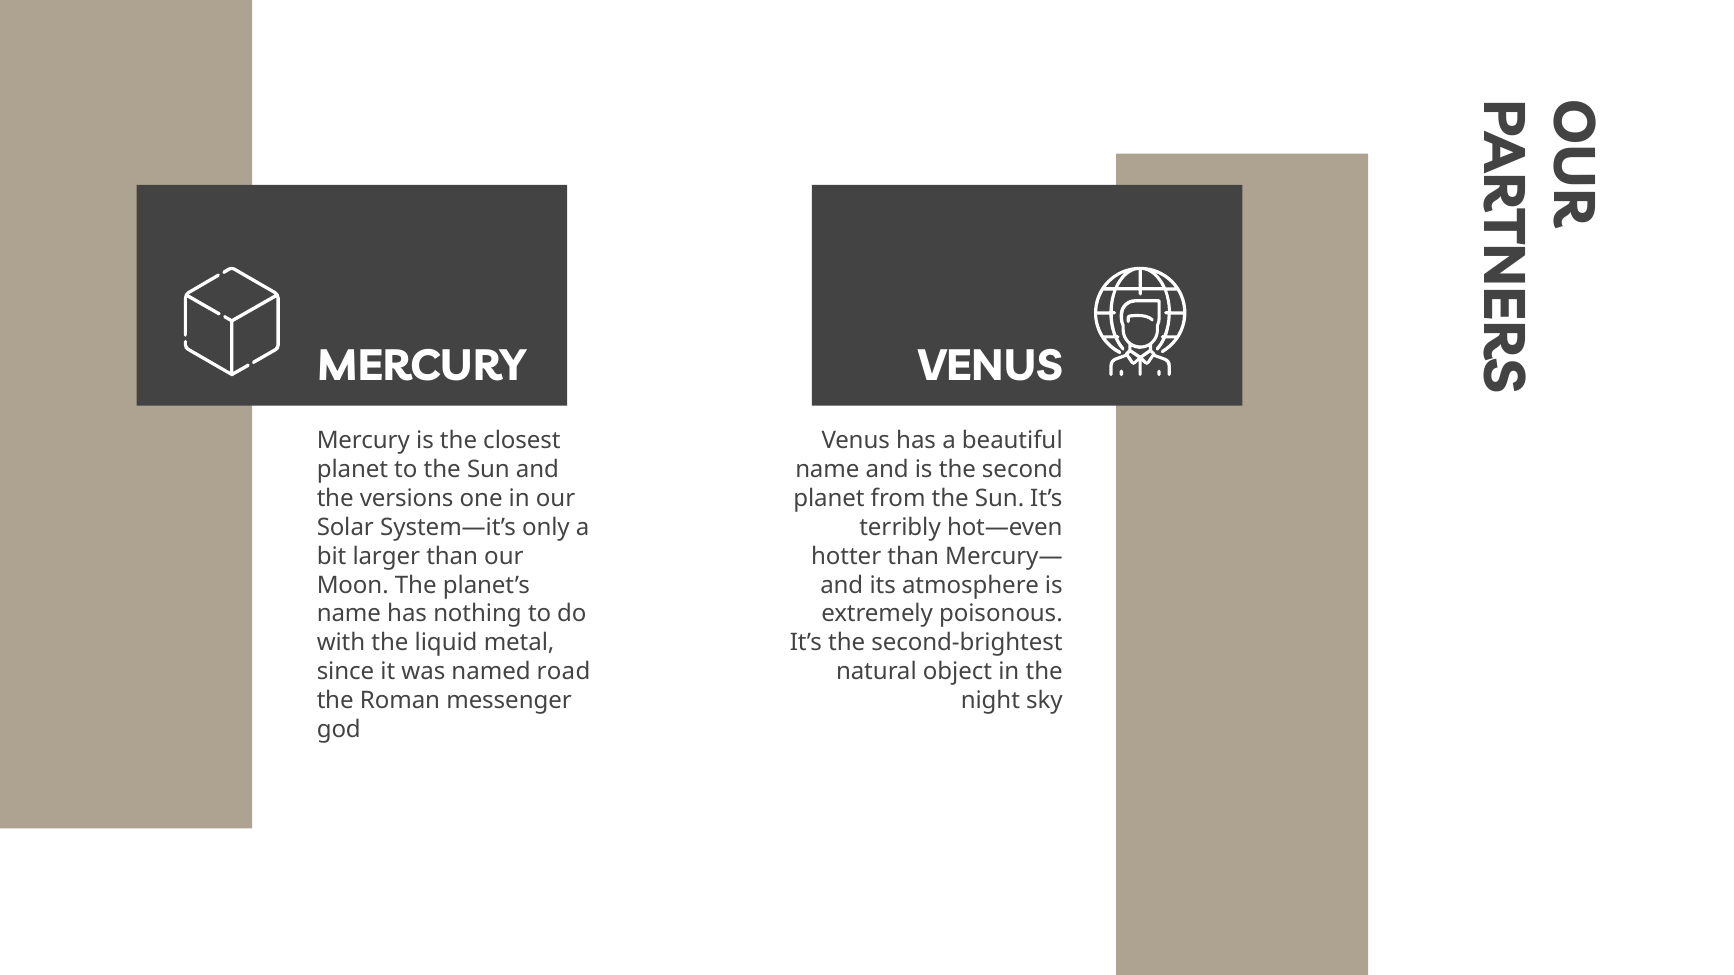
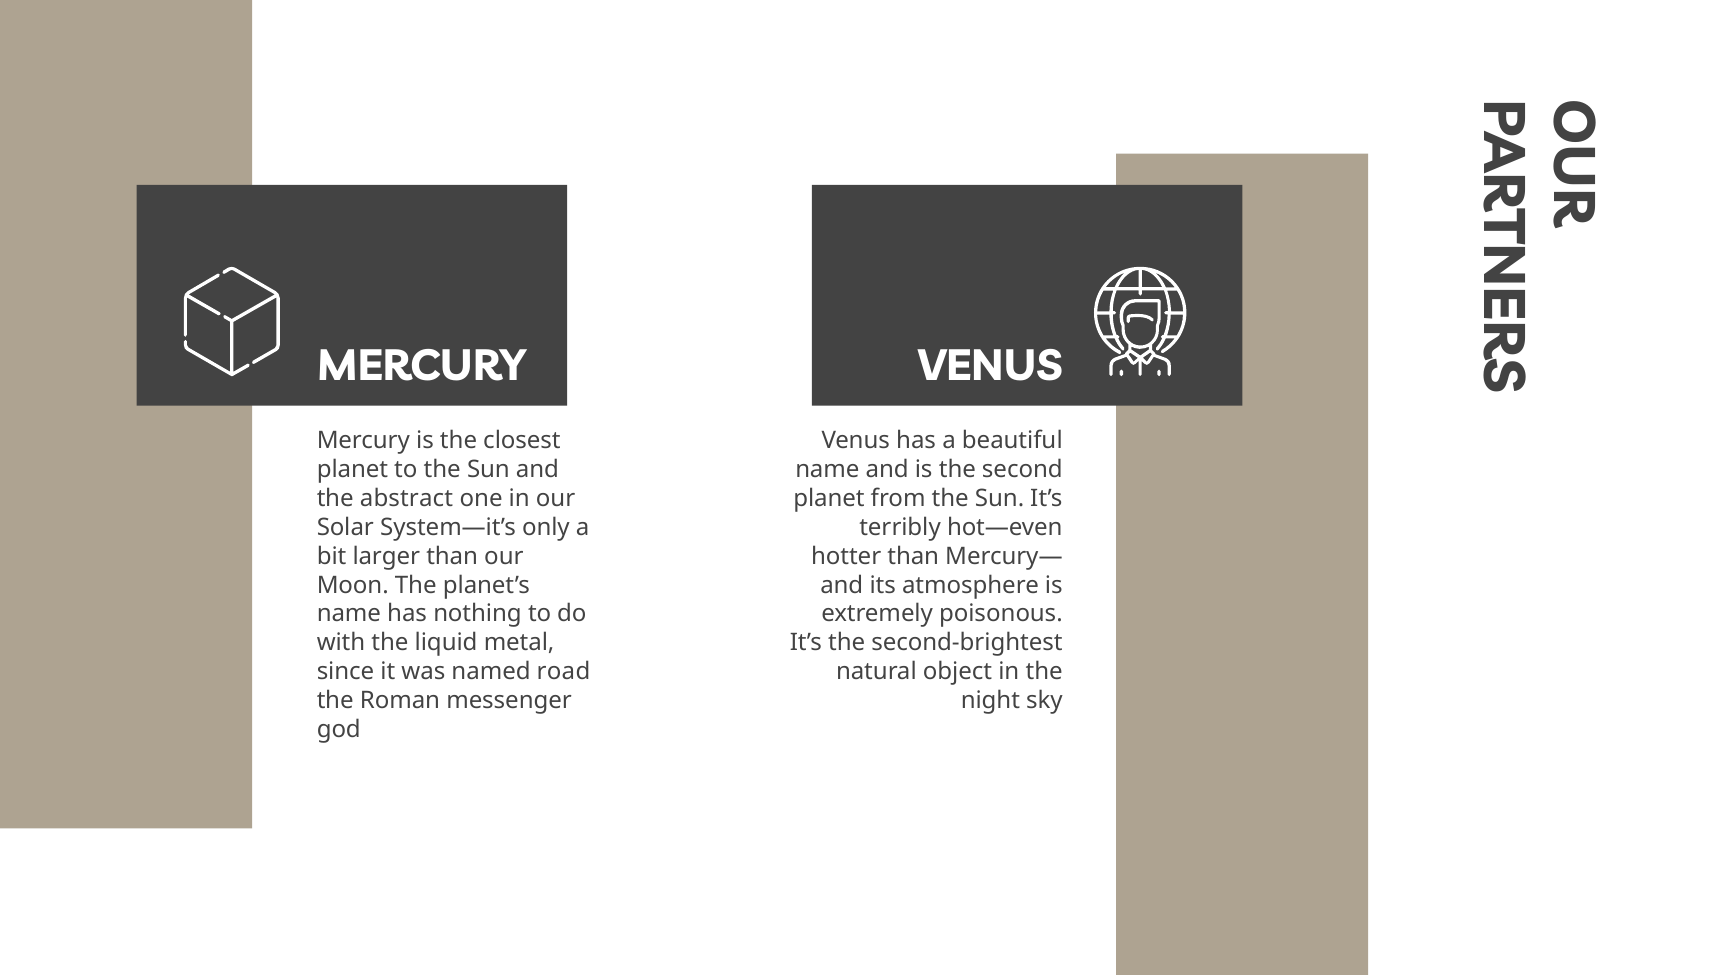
versions: versions -> abstract (406, 499)
